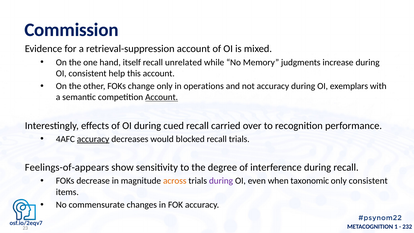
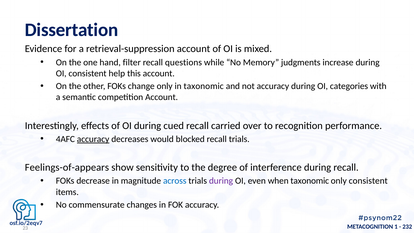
Commission: Commission -> Dissertation (72, 30)
itself: itself -> filter (132, 62)
unrelated: unrelated -> questions (183, 62)
in operations: operations -> taxonomic (204, 86)
exemplars: exemplars -> categories (349, 86)
Account underline: present -> none (162, 97)
across colour: orange -> blue (175, 181)
